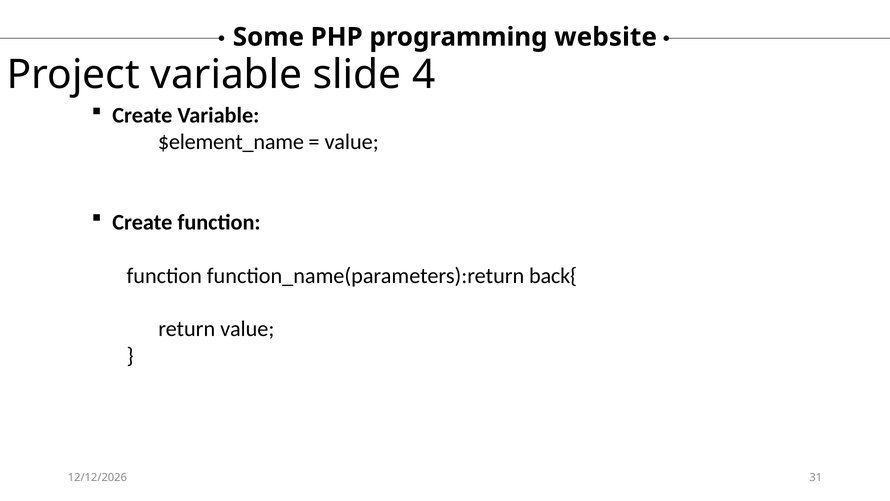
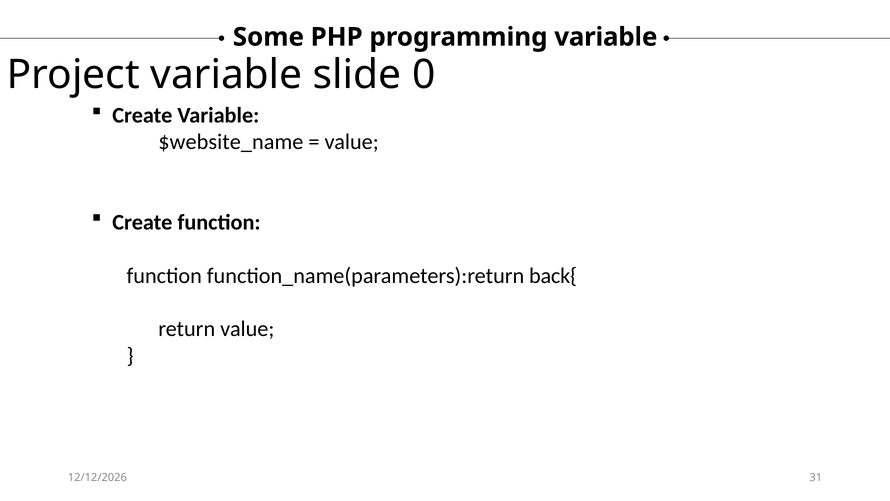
programming website: website -> variable (606, 37)
4: 4 -> 0 (424, 75)
$element_name: $element_name -> $website_name (231, 142)
